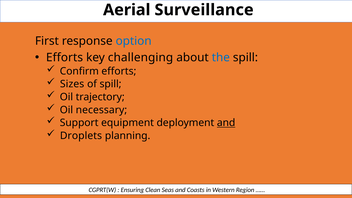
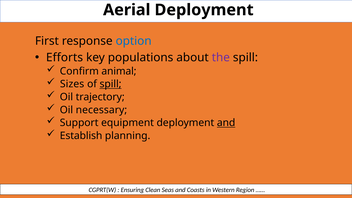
Aerial Surveillance: Surveillance -> Deployment (204, 10)
challenging: challenging -> populations (141, 57)
the colour: blue -> purple (221, 57)
Confirm efforts: efforts -> animal (119, 71)
spill underline: none -> present (111, 84)
Droplets: Droplets -> Establish (81, 136)
